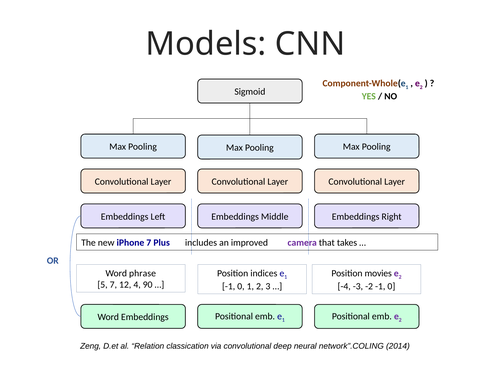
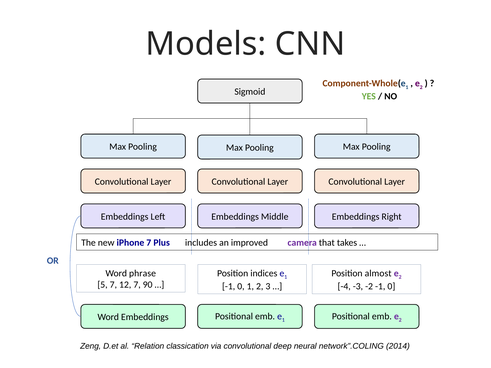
movies: movies -> almost (378, 274)
12 4: 4 -> 7 (137, 285)
